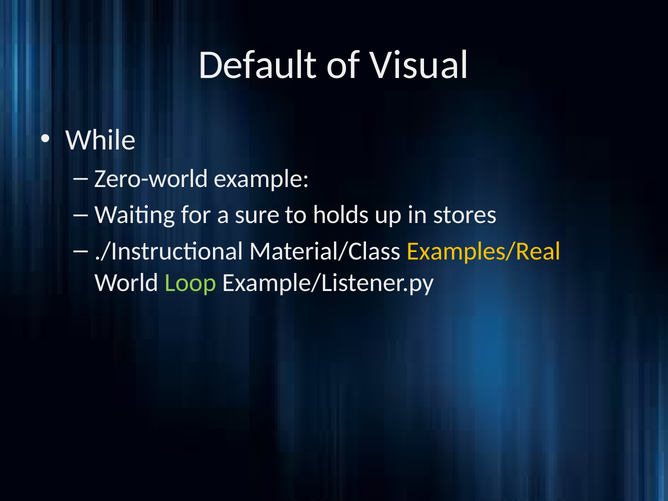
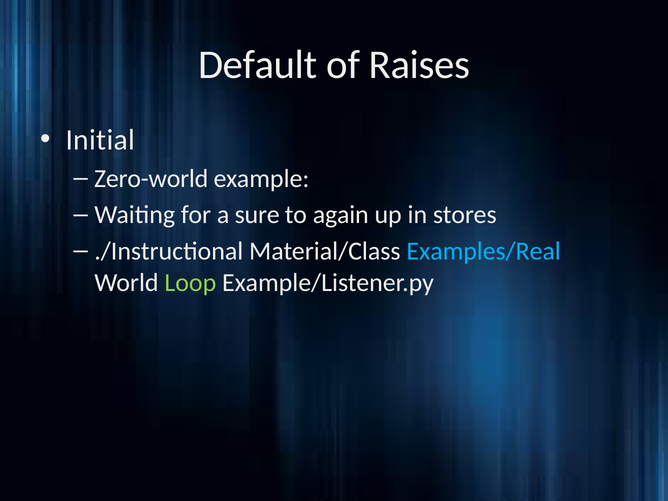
Visual: Visual -> Raises (420, 65)
While: While -> Initial (100, 140)
holds: holds -> again (341, 215)
Examples/Real colour: yellow -> light blue (484, 251)
